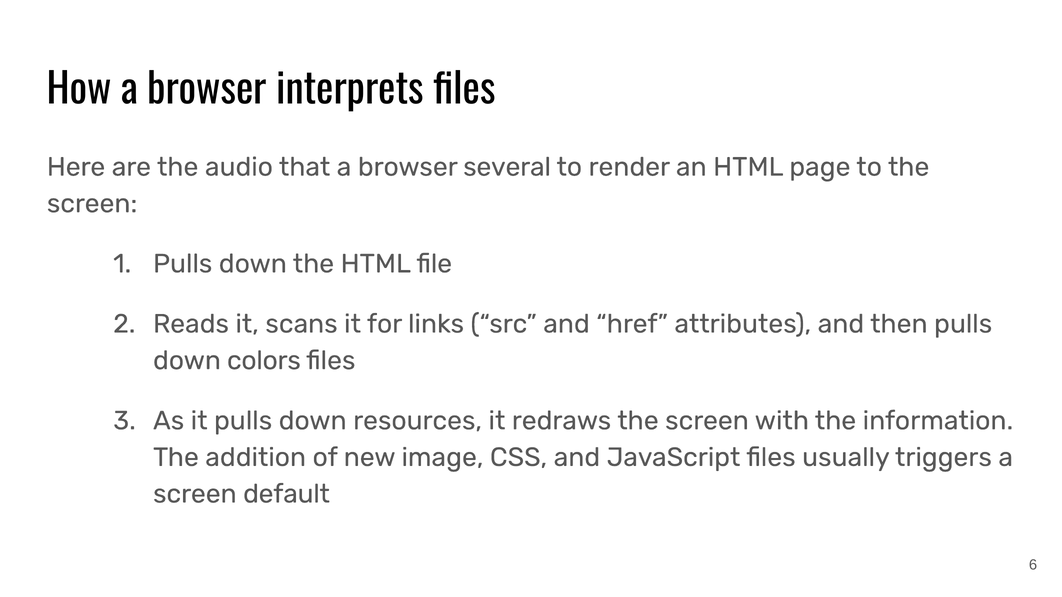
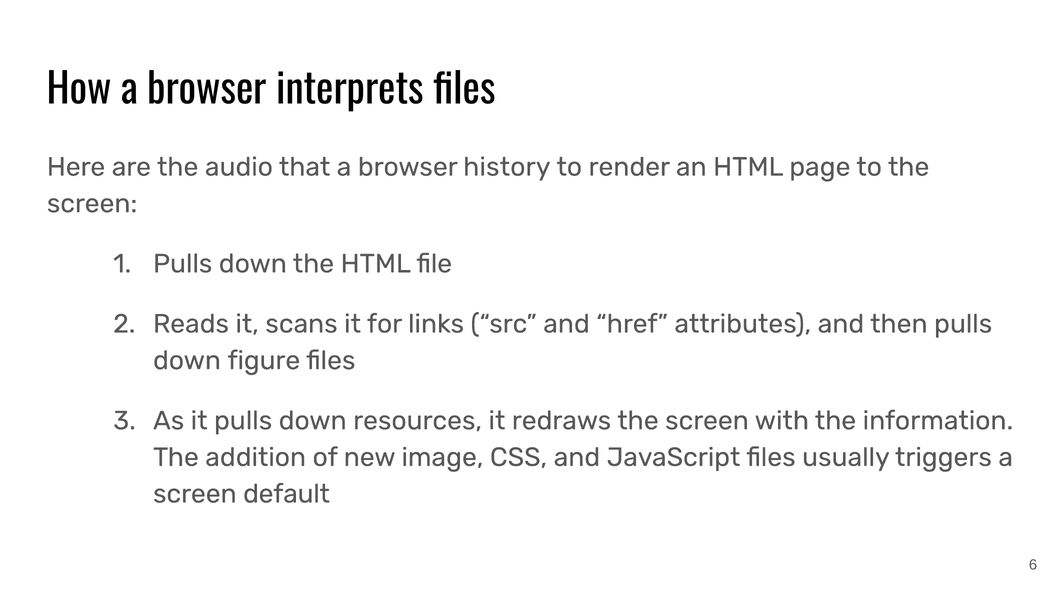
several: several -> history (507, 167)
colors: colors -> figure (264, 361)
